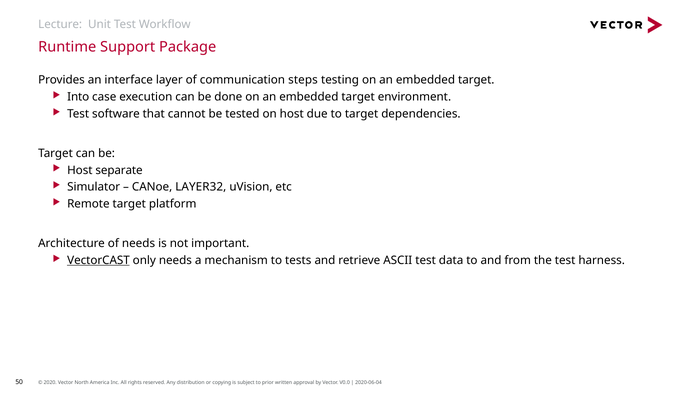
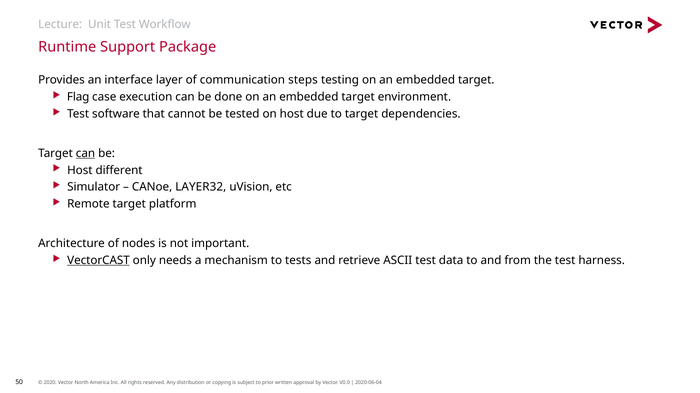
Into: Into -> Flag (78, 97)
can underline: none -> present (86, 154)
separate: separate -> different (119, 171)
of needs: needs -> nodes (139, 244)
